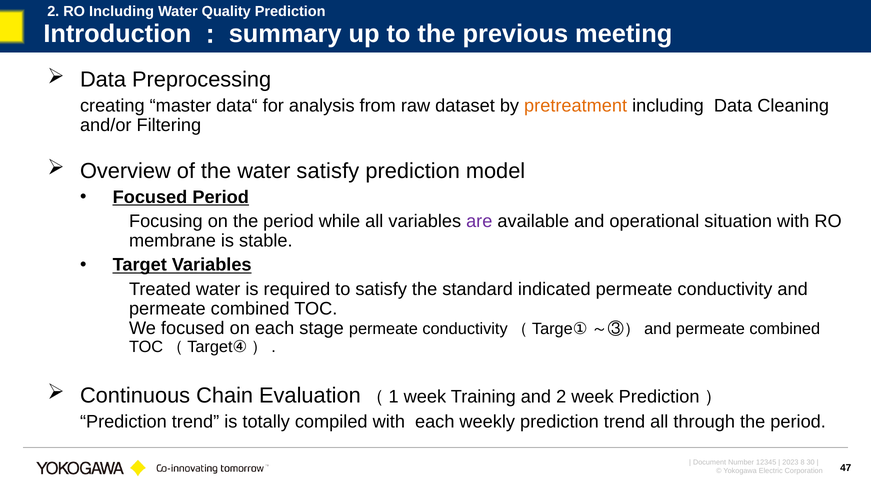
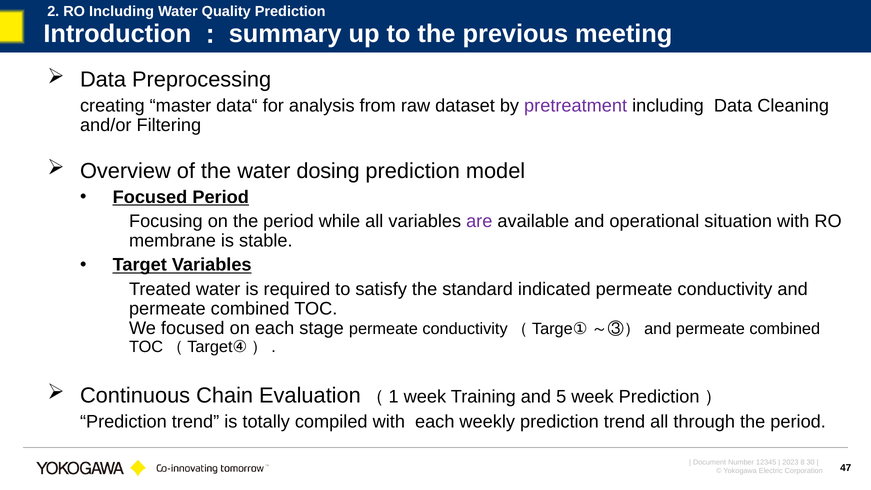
pretreatment colour: orange -> purple (576, 106)
water satisfy: satisfy -> dosing (328, 171)
and 2: 2 -> 5 (561, 397)
